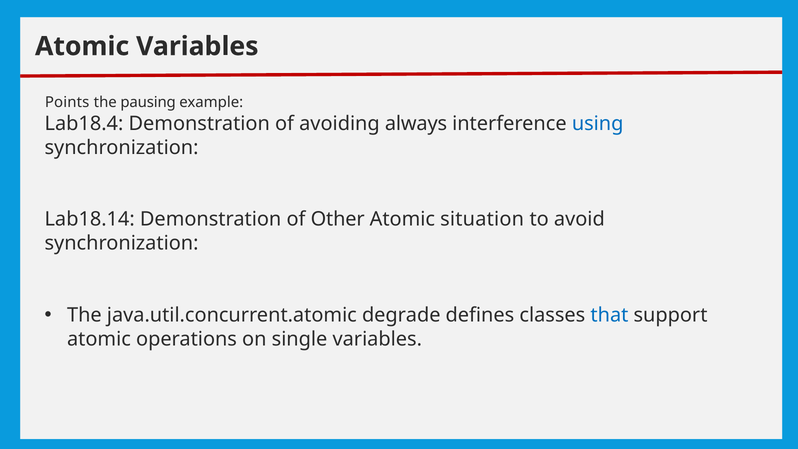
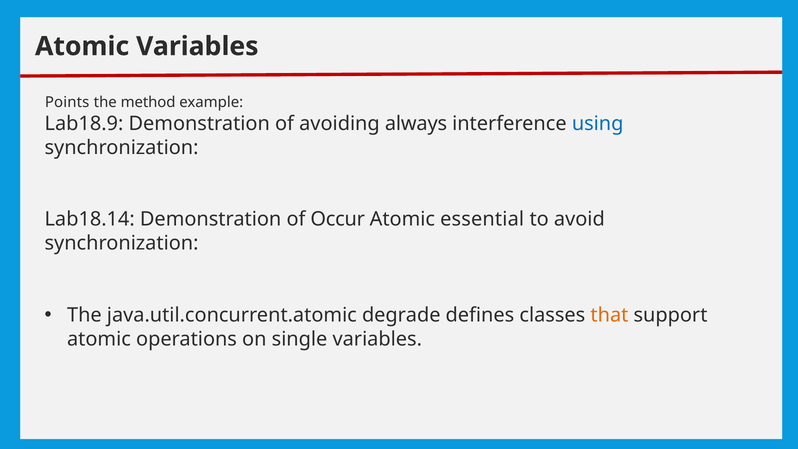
pausing: pausing -> method (148, 102)
Lab18.4: Lab18.4 -> Lab18.9 (84, 123)
Other: Other -> Occur (338, 219)
situation: situation -> essential (482, 219)
that colour: blue -> orange (609, 315)
